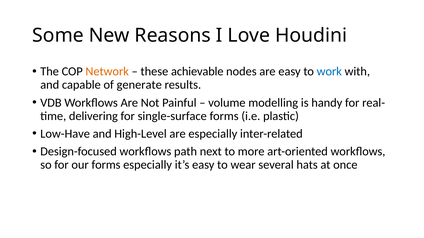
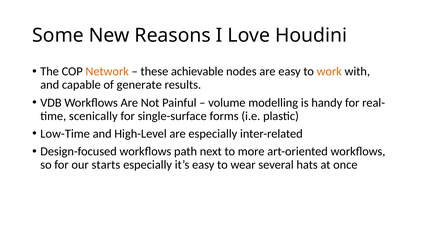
work colour: blue -> orange (329, 72)
delivering: delivering -> scenically (93, 116)
Low-Have: Low-Have -> Low-Time (65, 134)
our forms: forms -> starts (106, 165)
